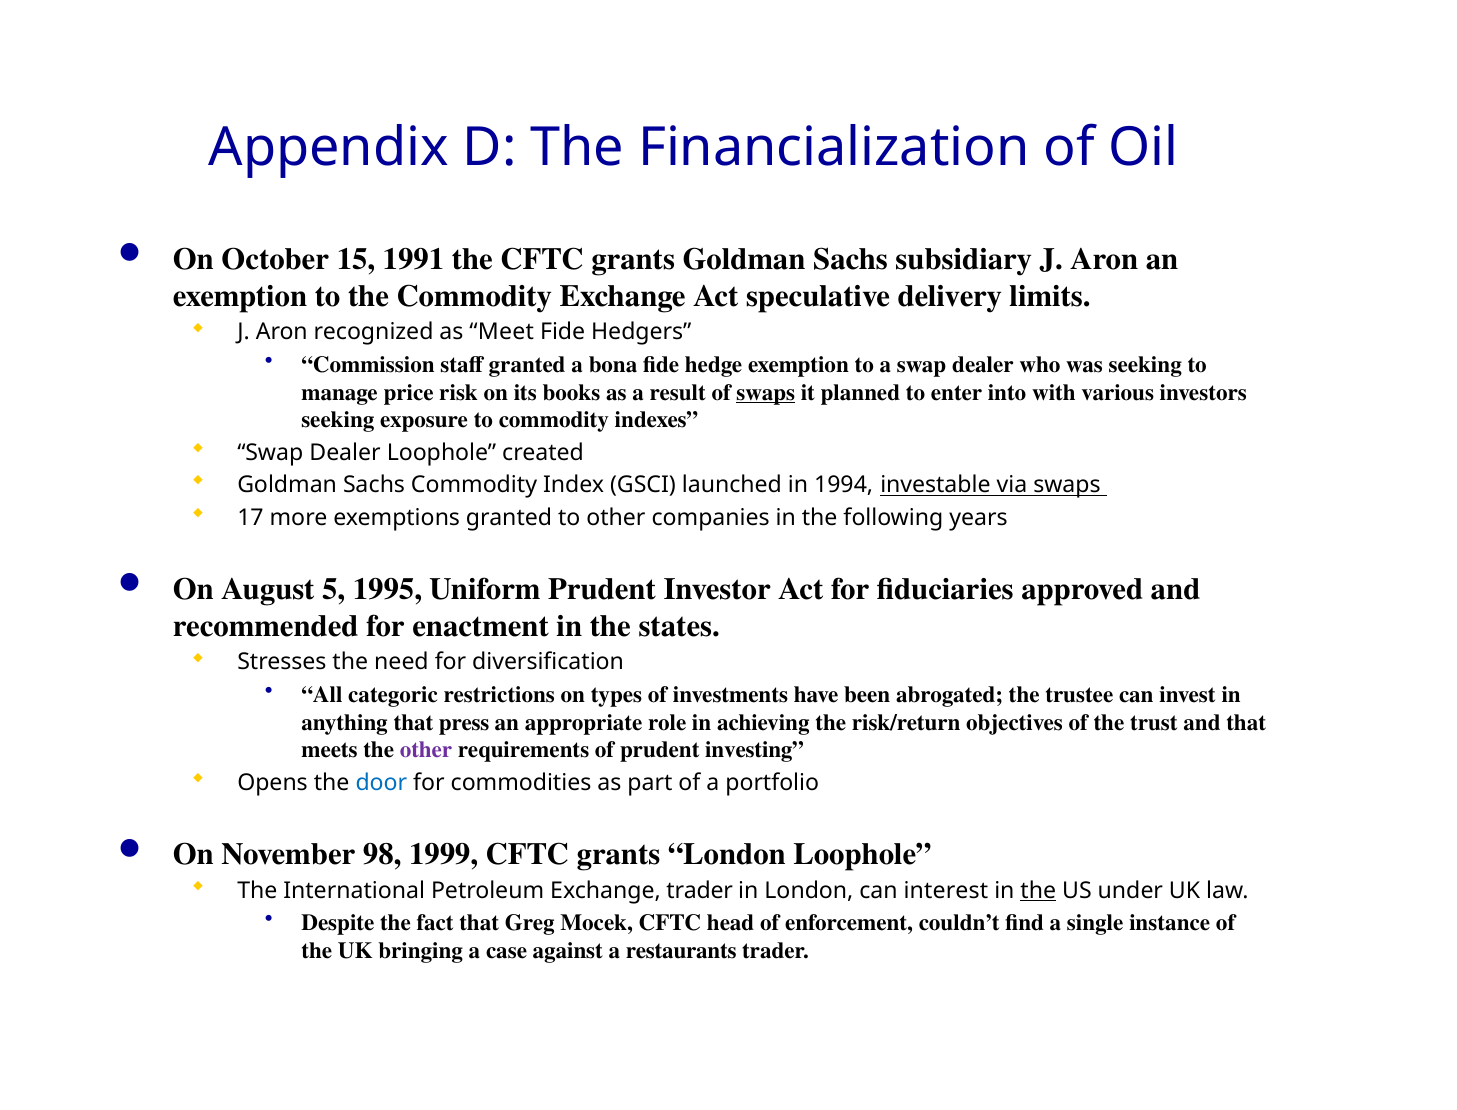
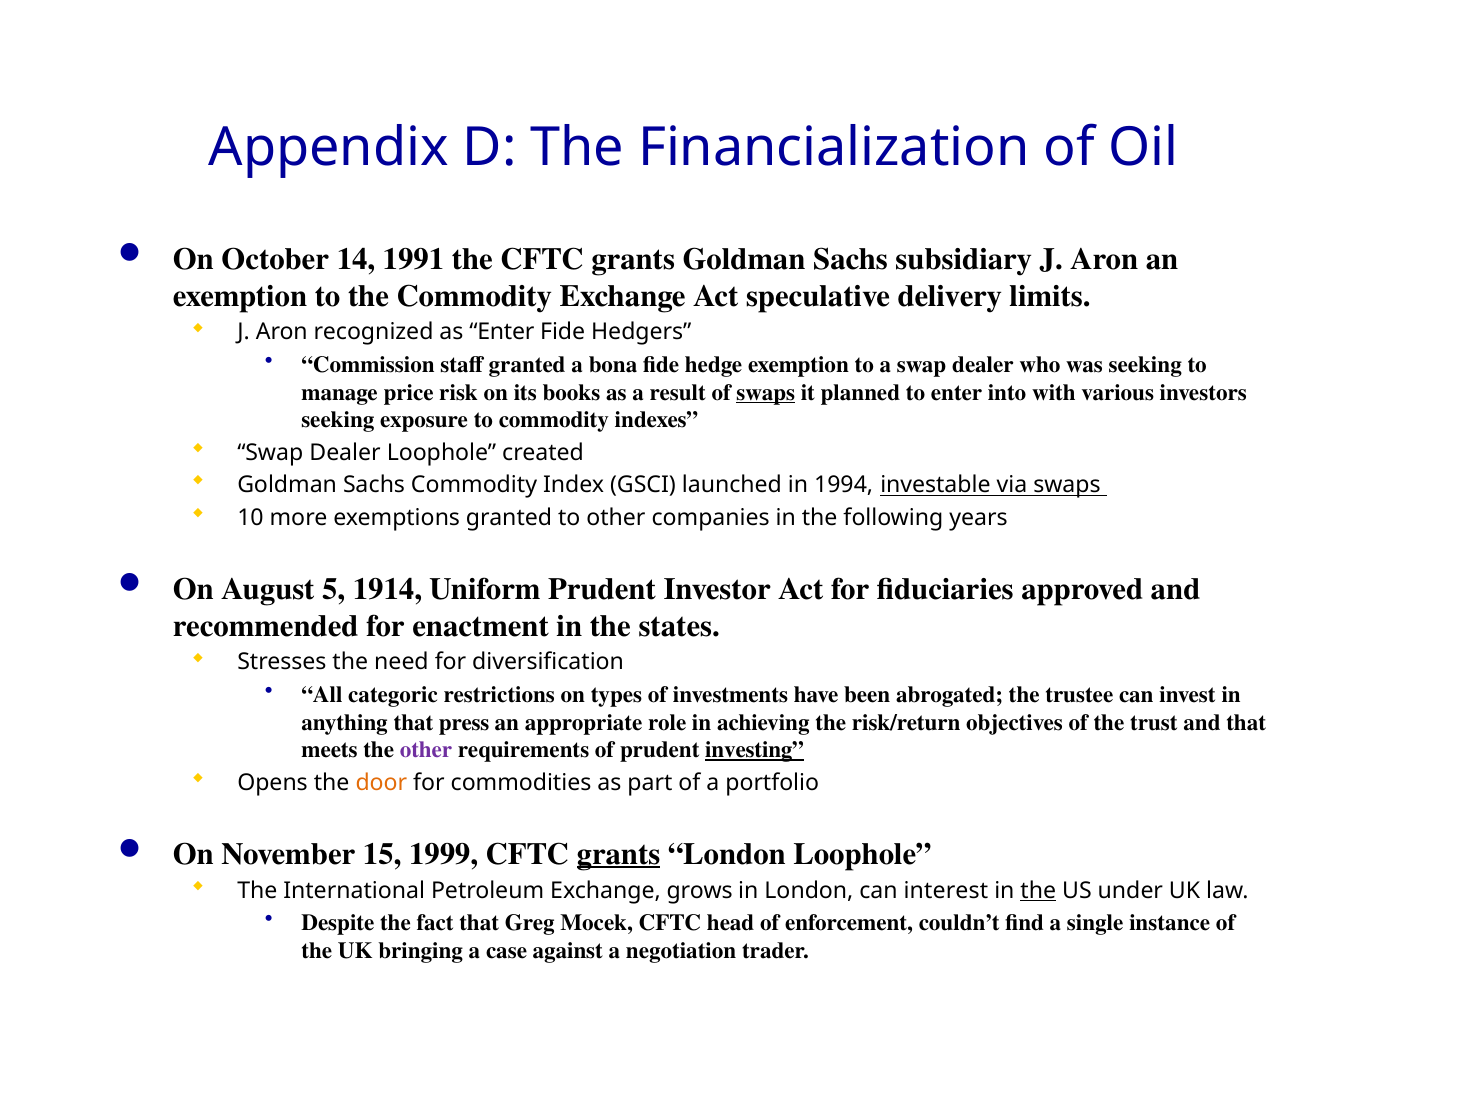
15: 15 -> 14 (356, 259)
as Meet: Meet -> Enter (502, 332)
17: 17 -> 10 (251, 517)
1995: 1995 -> 1914 (387, 589)
investing underline: none -> present (755, 750)
door colour: blue -> orange (381, 783)
98: 98 -> 15 (382, 854)
grants underline: none -> present (618, 854)
Exchange trader: trader -> grows (700, 891)
restaurants: restaurants -> negotiation (681, 951)
